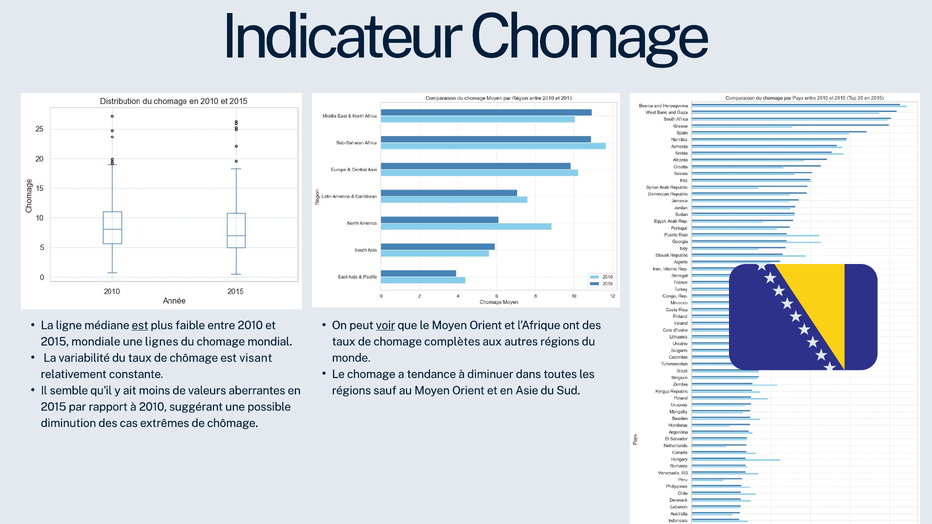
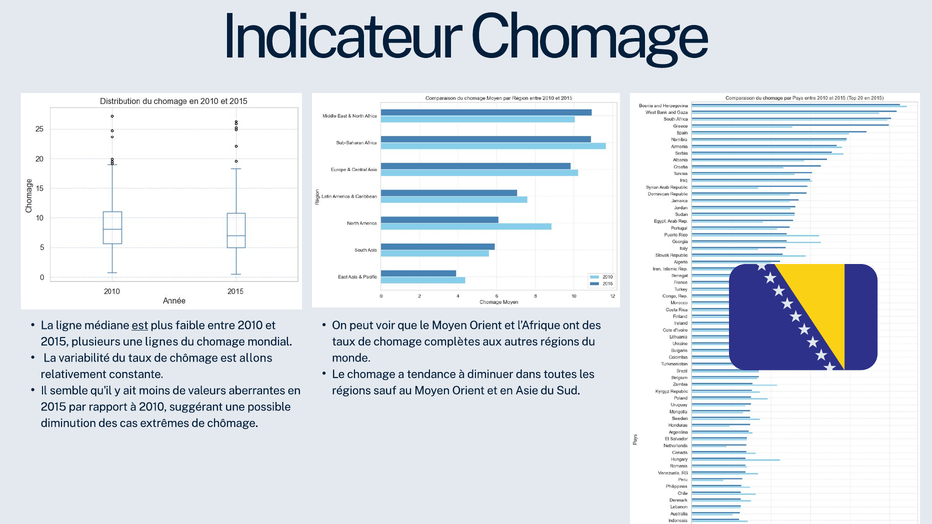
voir underline: present -> none (386, 325)
mondiale: mondiale -> plusieurs (96, 342)
visant: visant -> allons (256, 358)
